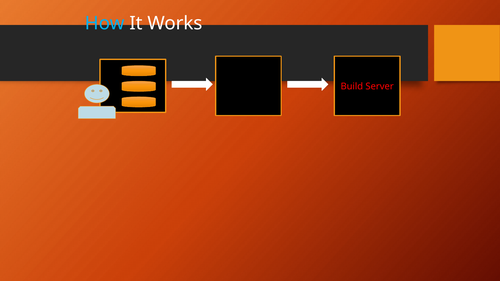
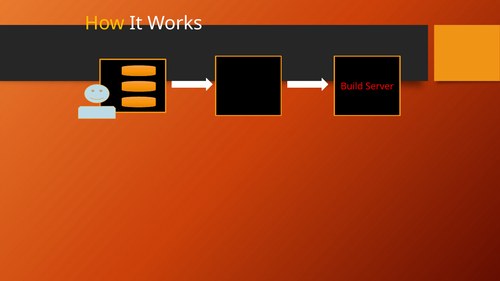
How colour: light blue -> yellow (105, 23)
